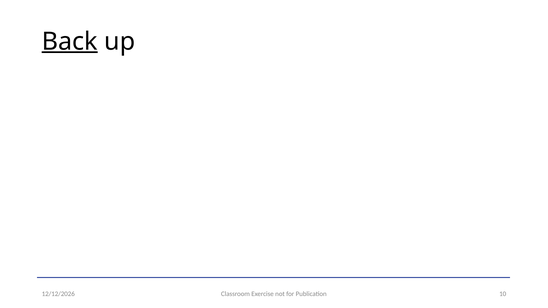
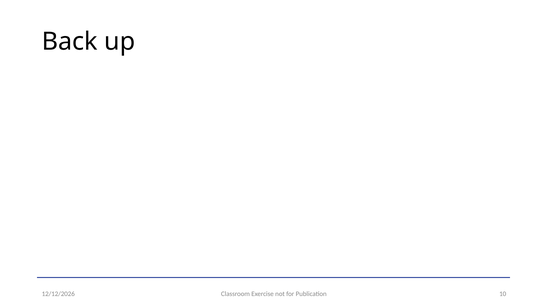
Back underline: present -> none (70, 41)
